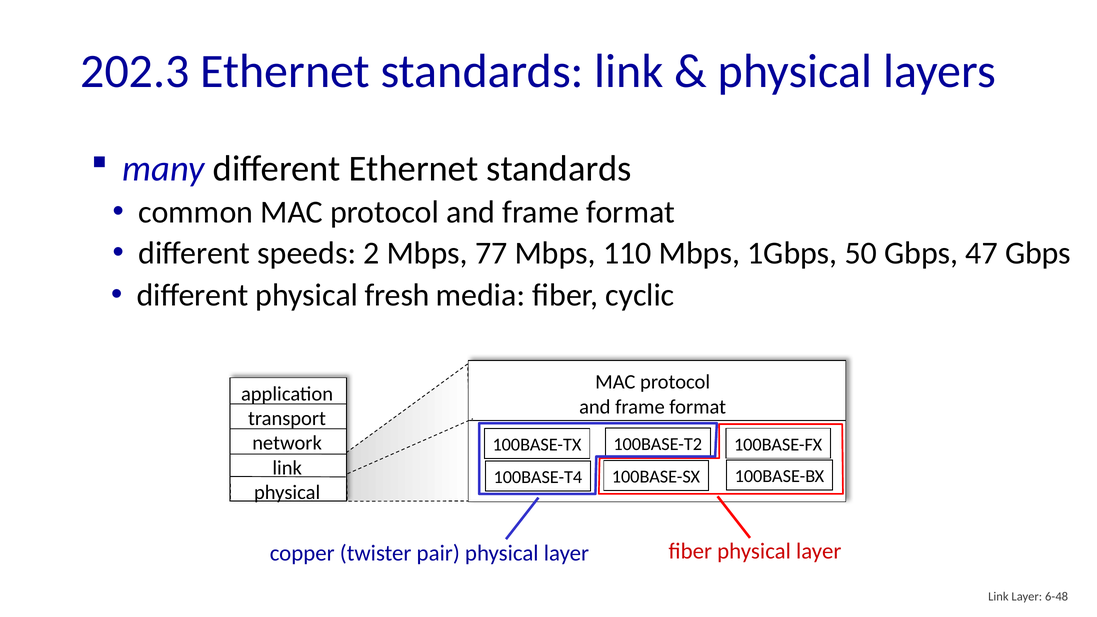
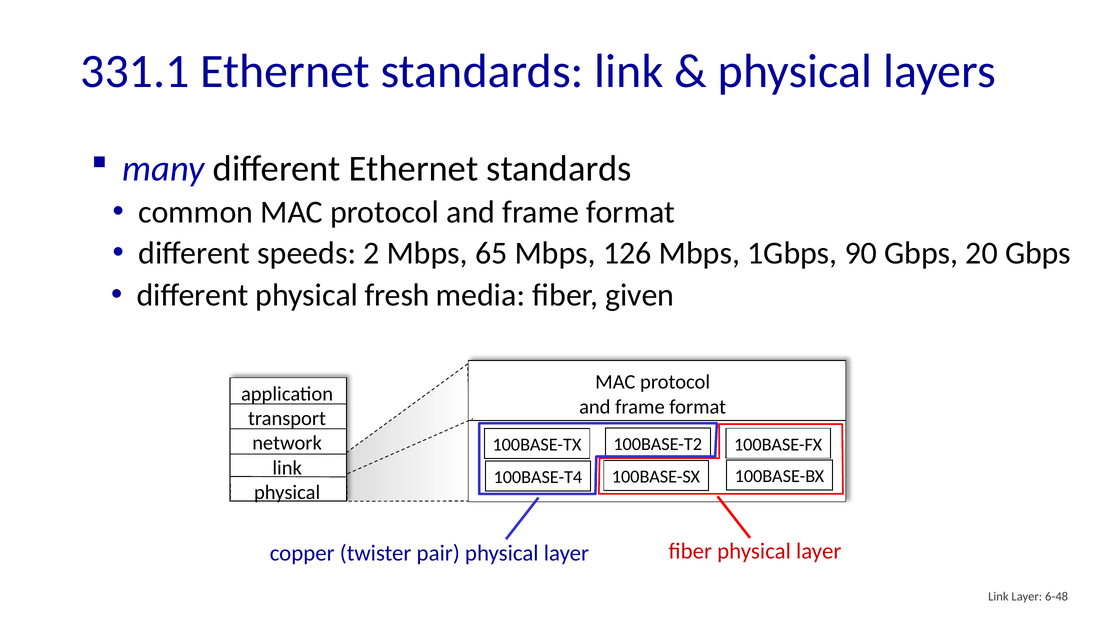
202.3: 202.3 -> 331.1 (135, 71)
77: 77 -> 65 (491, 253)
110: 110 -> 126 (627, 253)
50: 50 -> 90 (861, 253)
47: 47 -> 20 (982, 253)
cyclic: cyclic -> given (640, 295)
